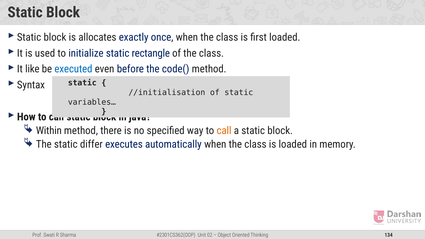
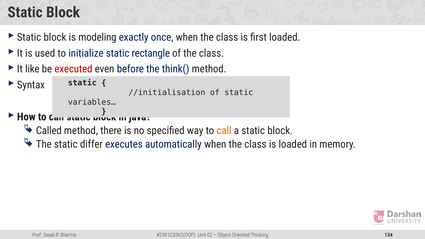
allocates: allocates -> modeling (97, 37)
executed colour: blue -> red (73, 69)
code(: code( -> think( (176, 69)
Within: Within -> Called (49, 131)
